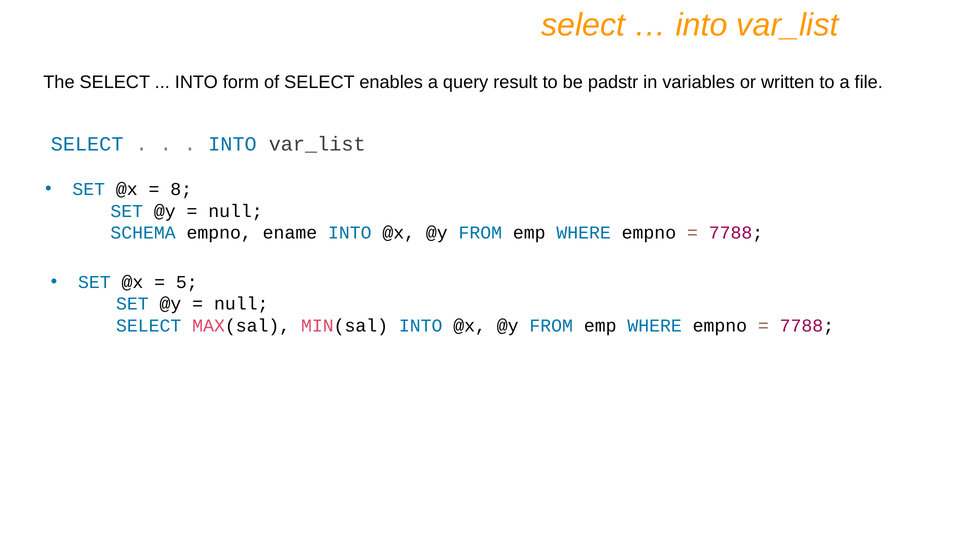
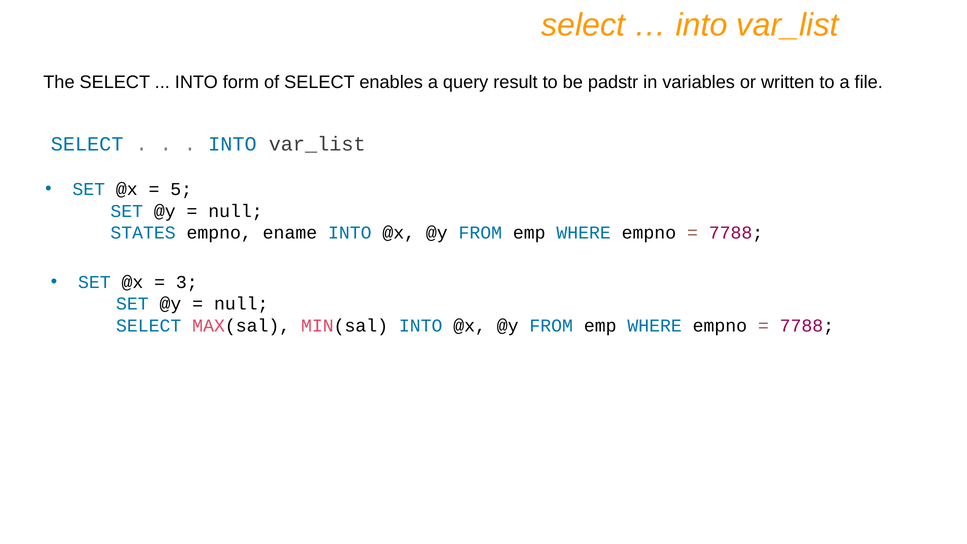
8: 8 -> 5 (181, 189)
SCHEMA: SCHEMA -> STATES (143, 233)
5: 5 -> 3 (187, 282)
